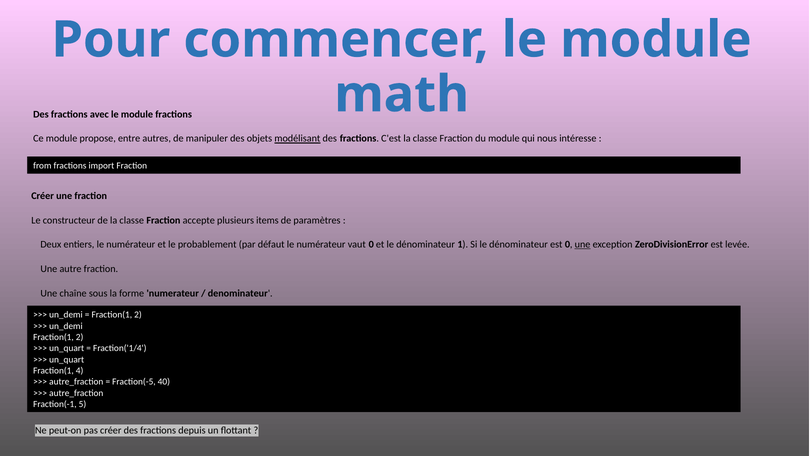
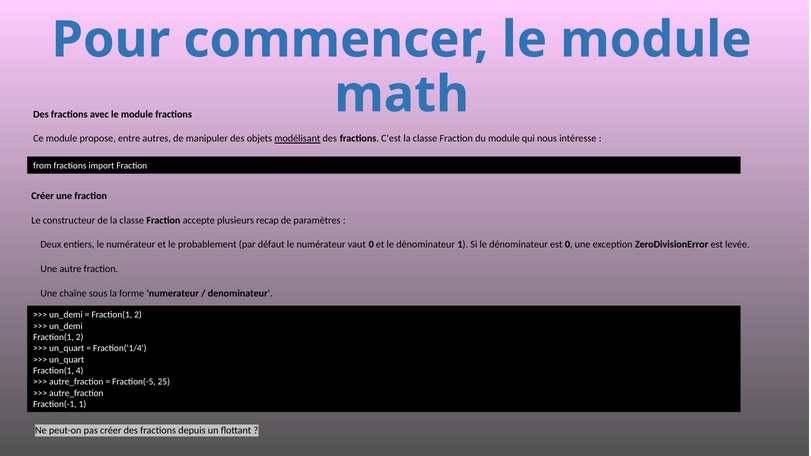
items: items -> recap (267, 220)
une underline: present -> none (583, 245)
40: 40 -> 25 (164, 382)
Fraction(-1 5: 5 -> 1 (82, 404)
